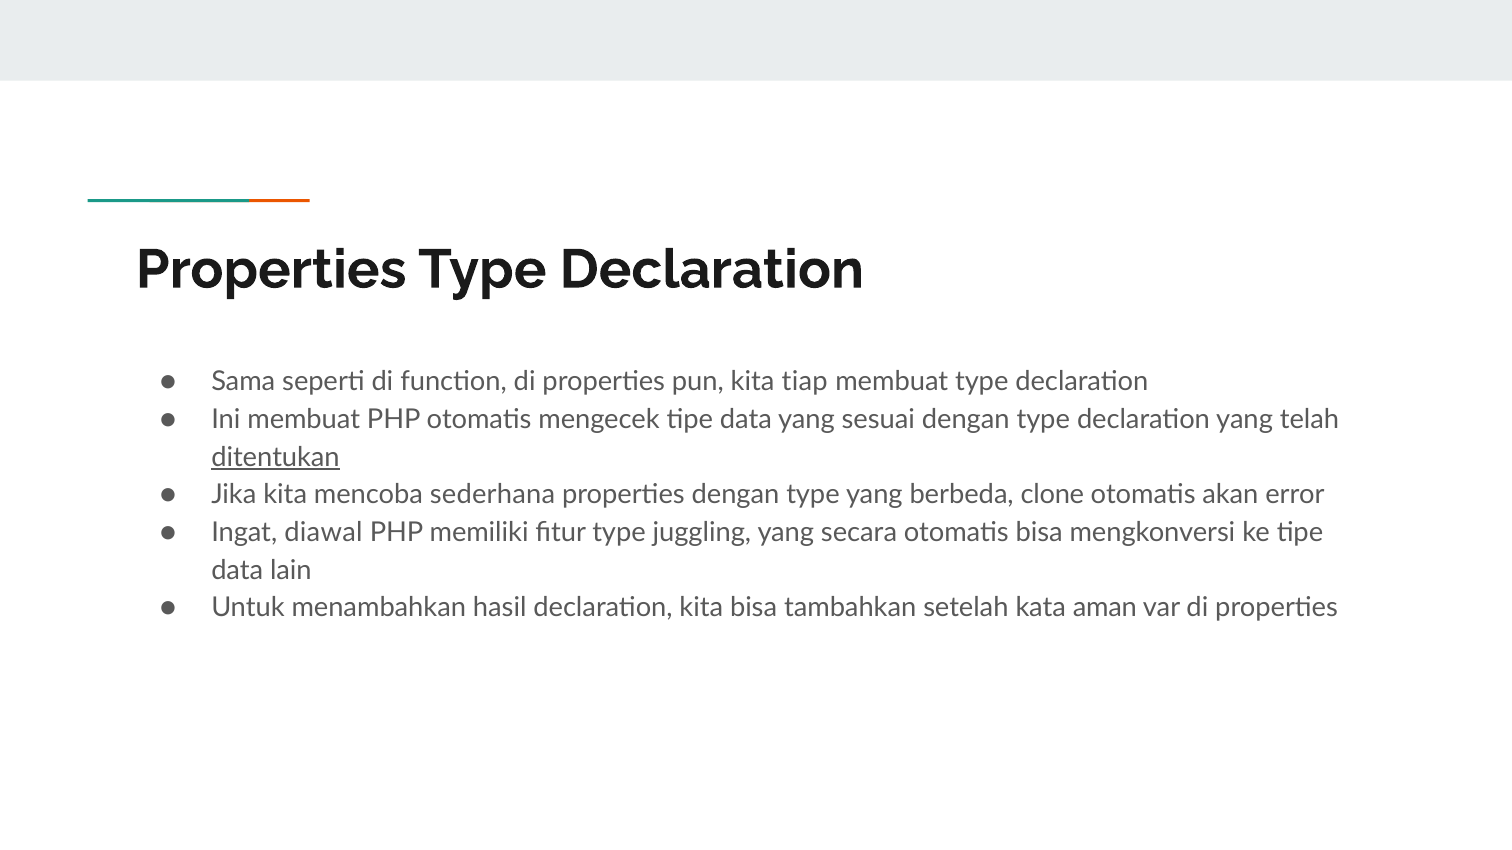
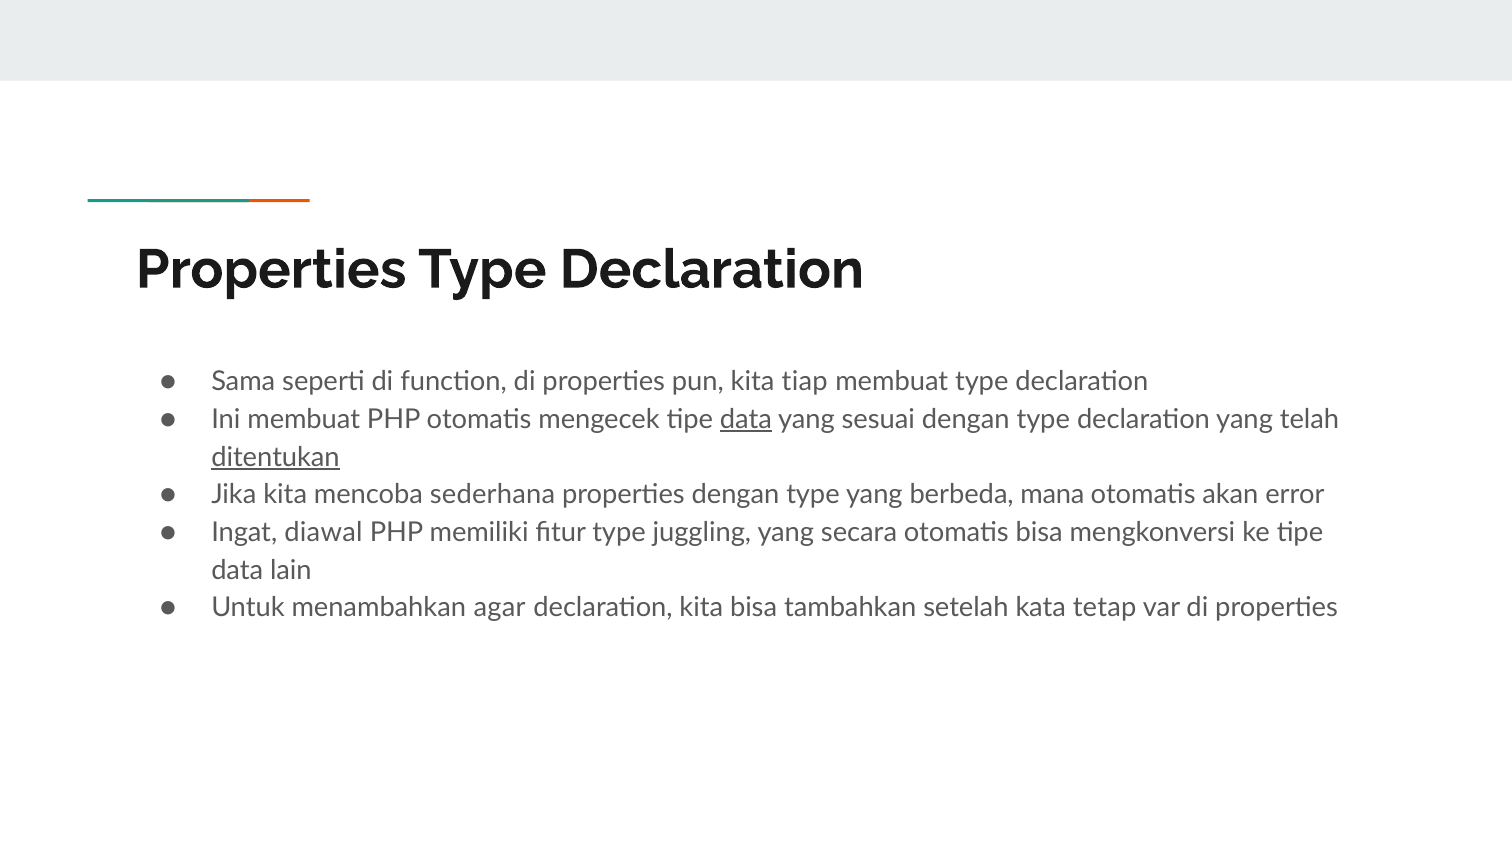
data underline: none -> present (746, 420)
clone: clone -> mana (1052, 495)
hasil: hasil -> agar (500, 608)
aman: aman -> tetap (1105, 608)
